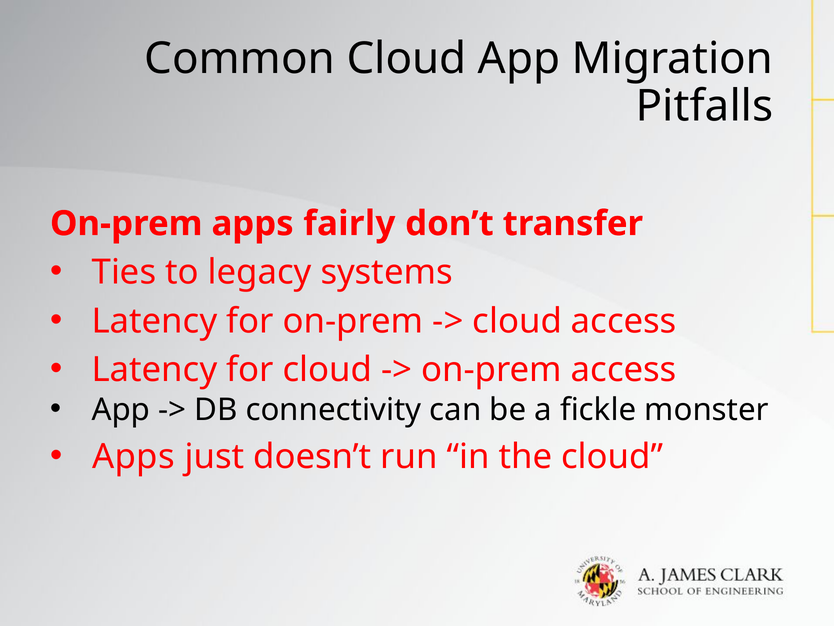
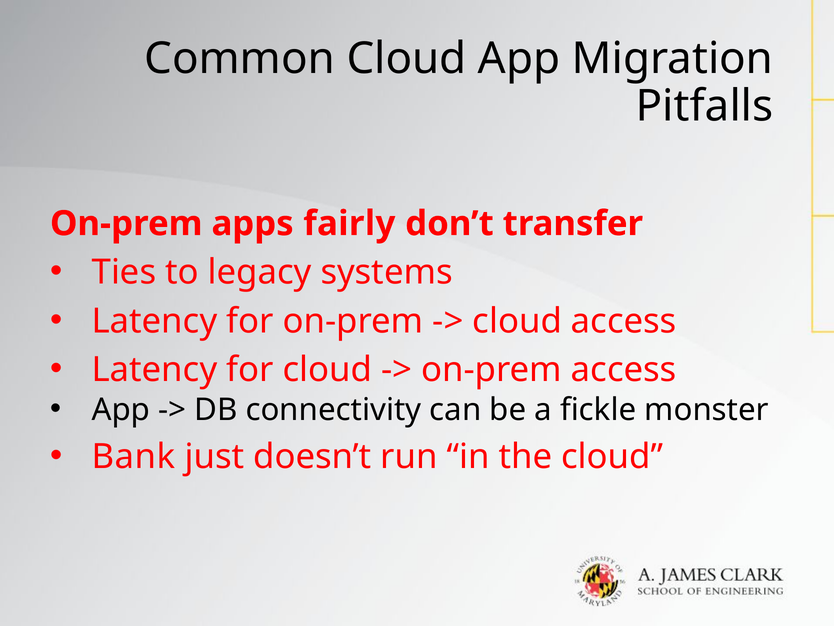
Apps: Apps -> Bank (134, 456)
